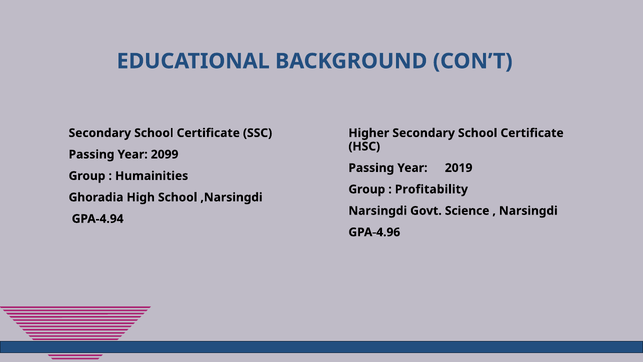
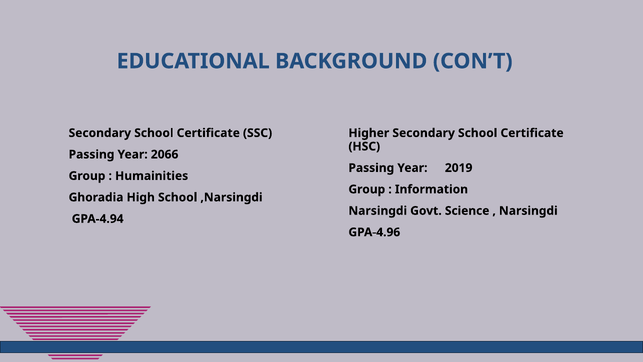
2099: 2099 -> 2066 (165, 154)
Profitability: Profitability -> Information (431, 189)
